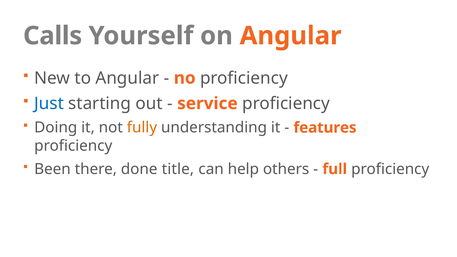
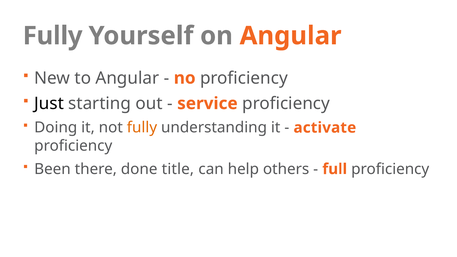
Calls: Calls -> Fully (53, 36)
Just colour: blue -> black (49, 103)
features: features -> activate (325, 128)
